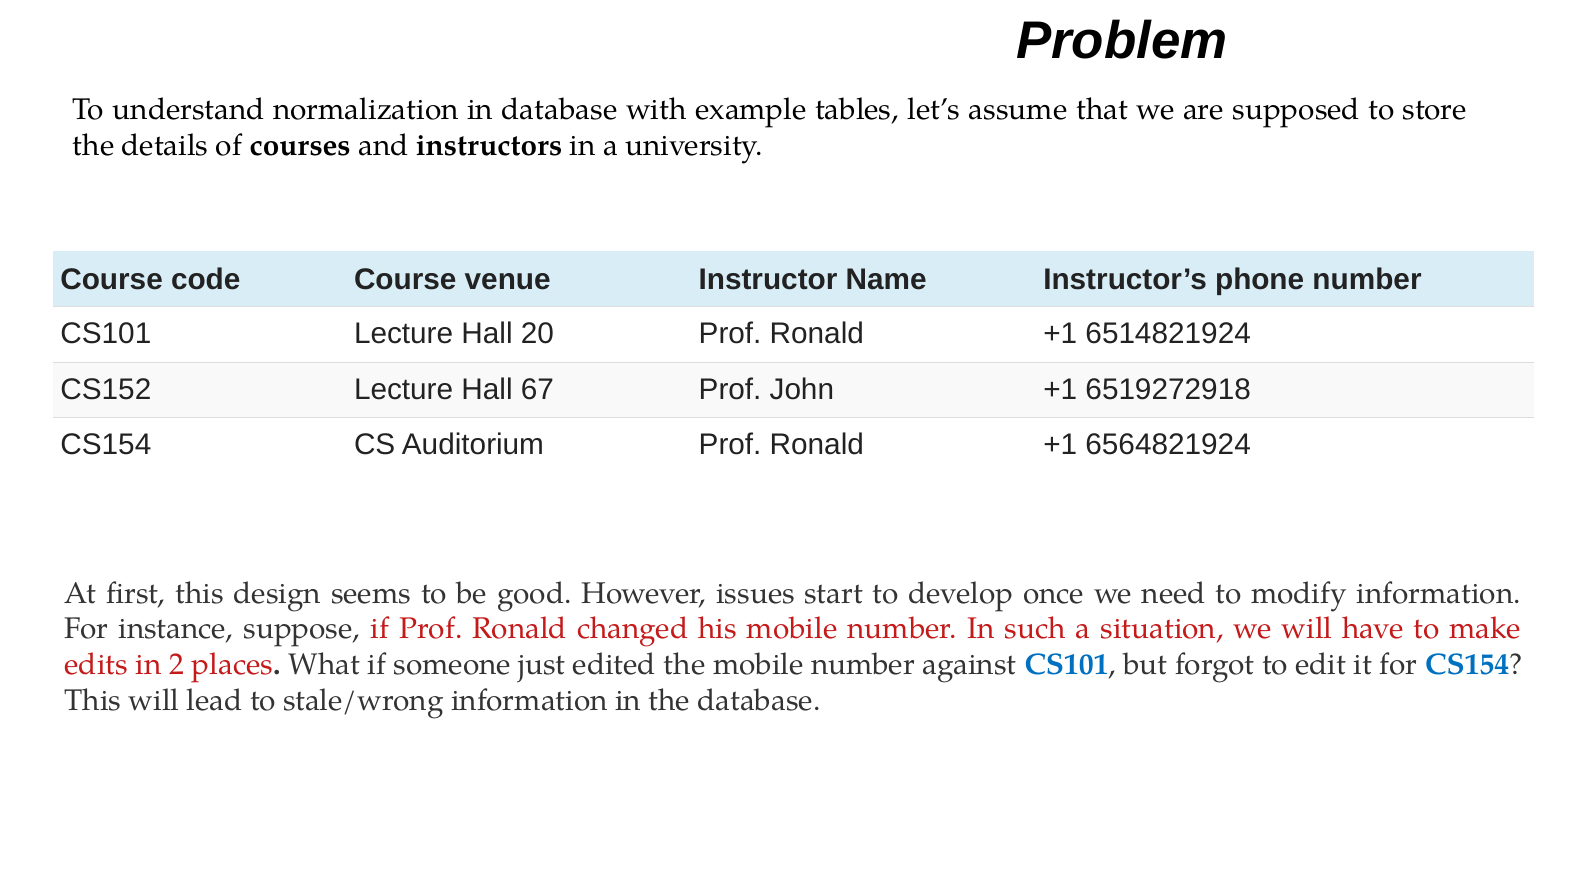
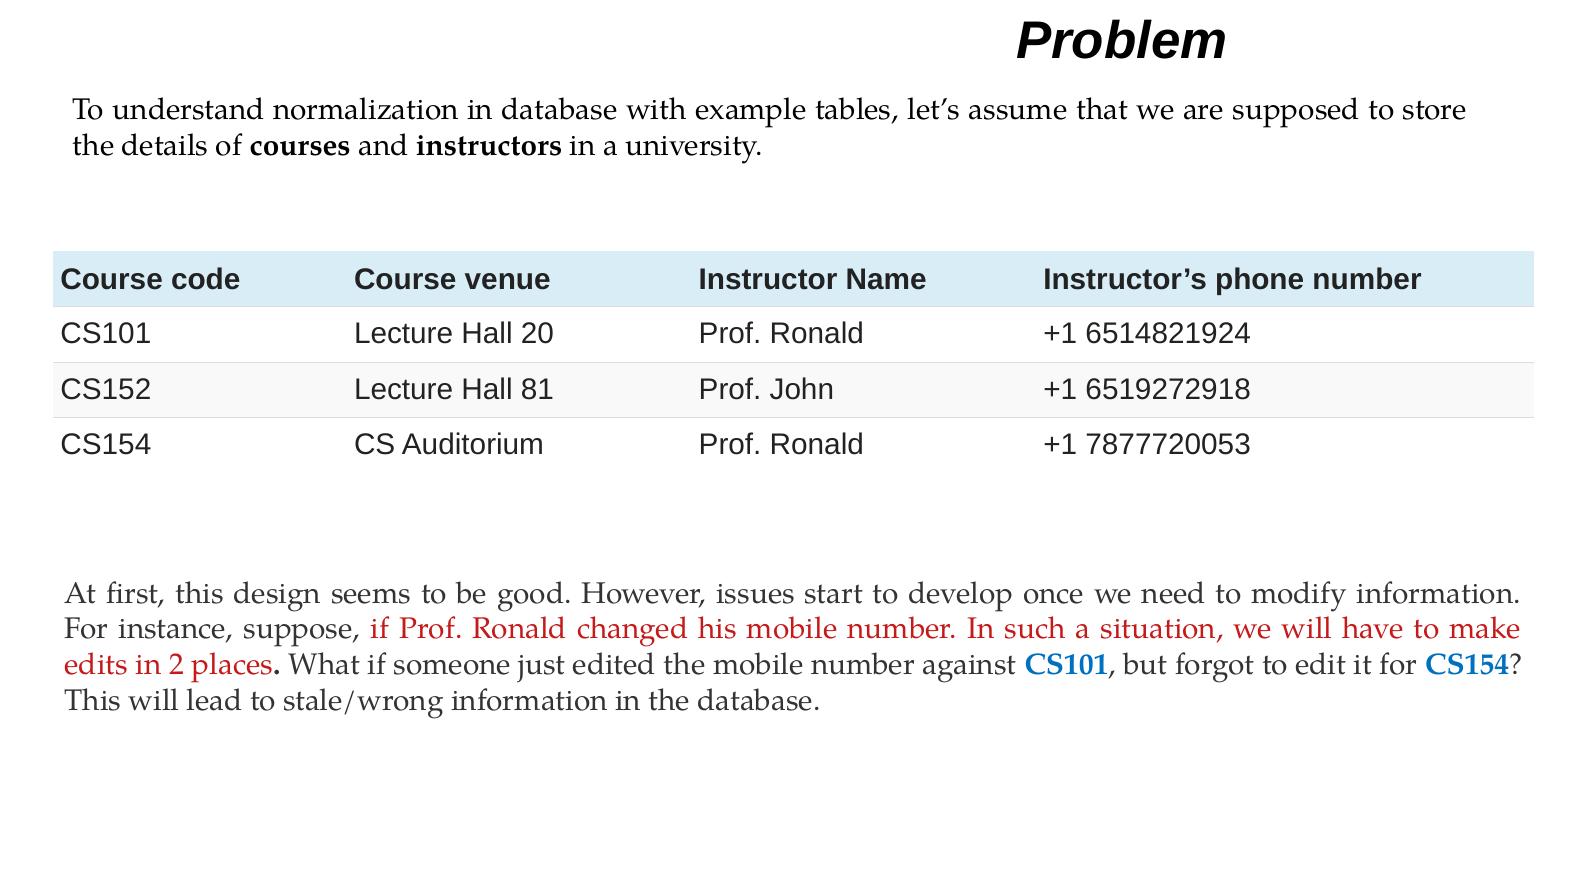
67: 67 -> 81 (537, 389)
6564821924: 6564821924 -> 7877720053 (1168, 445)
